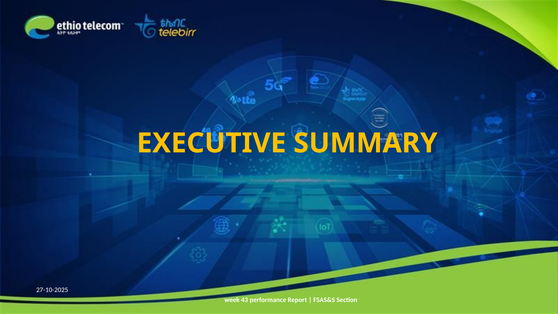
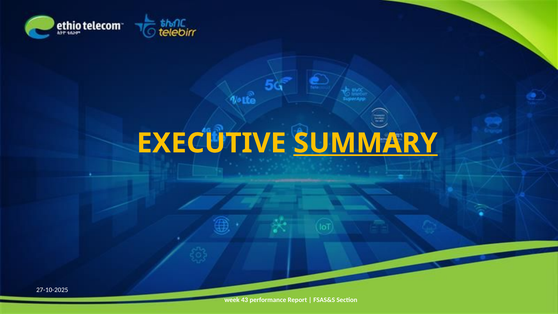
SUMMARY underline: none -> present (365, 143)
